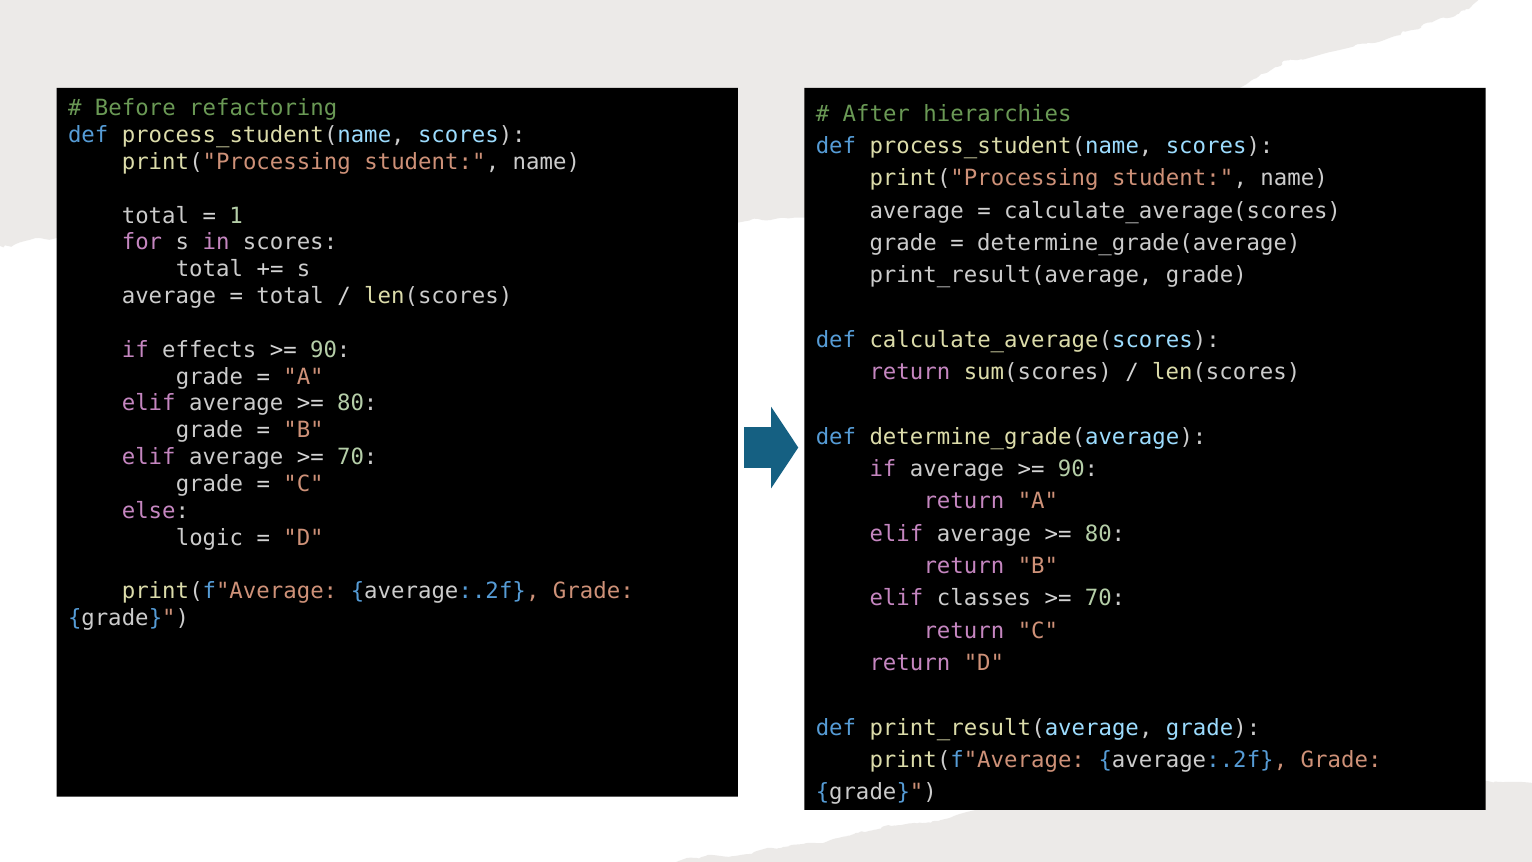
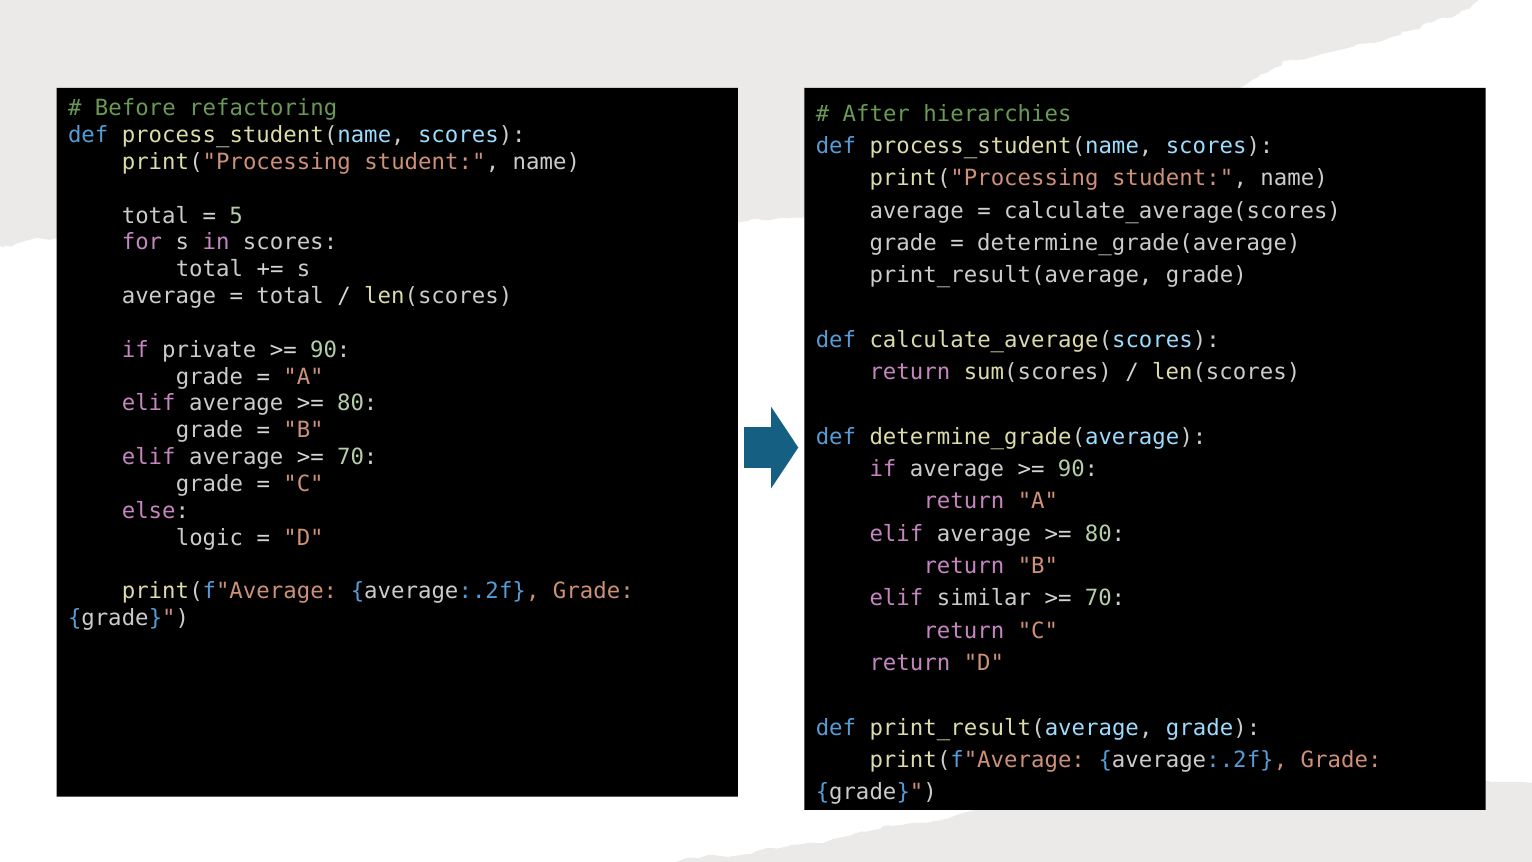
1: 1 -> 5 (236, 216)
effects: effects -> private (209, 350)
classes: classes -> similar (984, 598)
